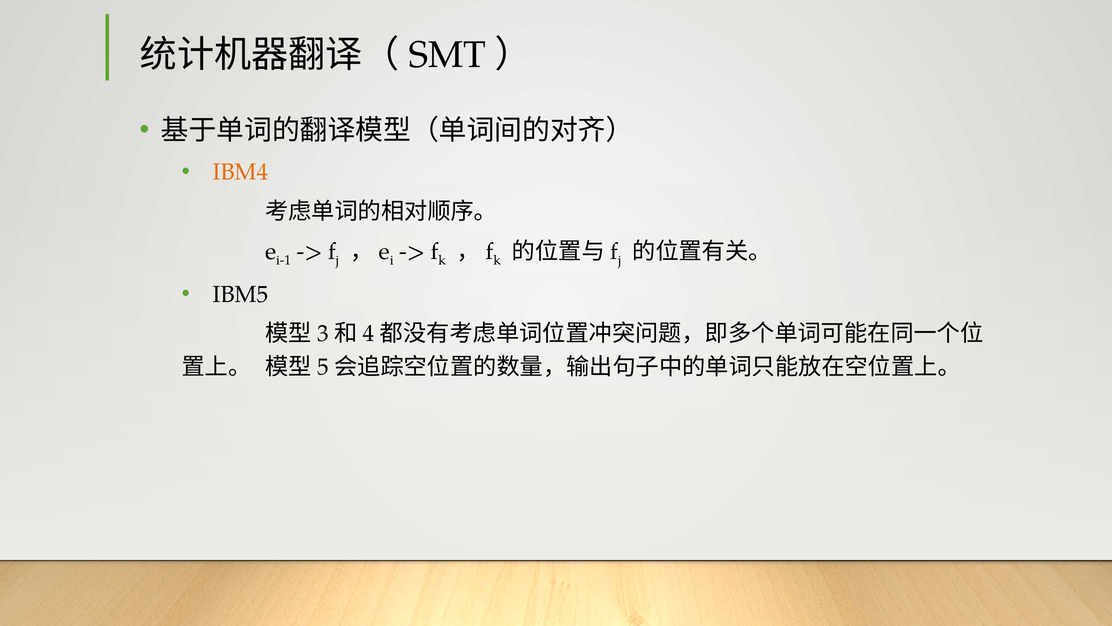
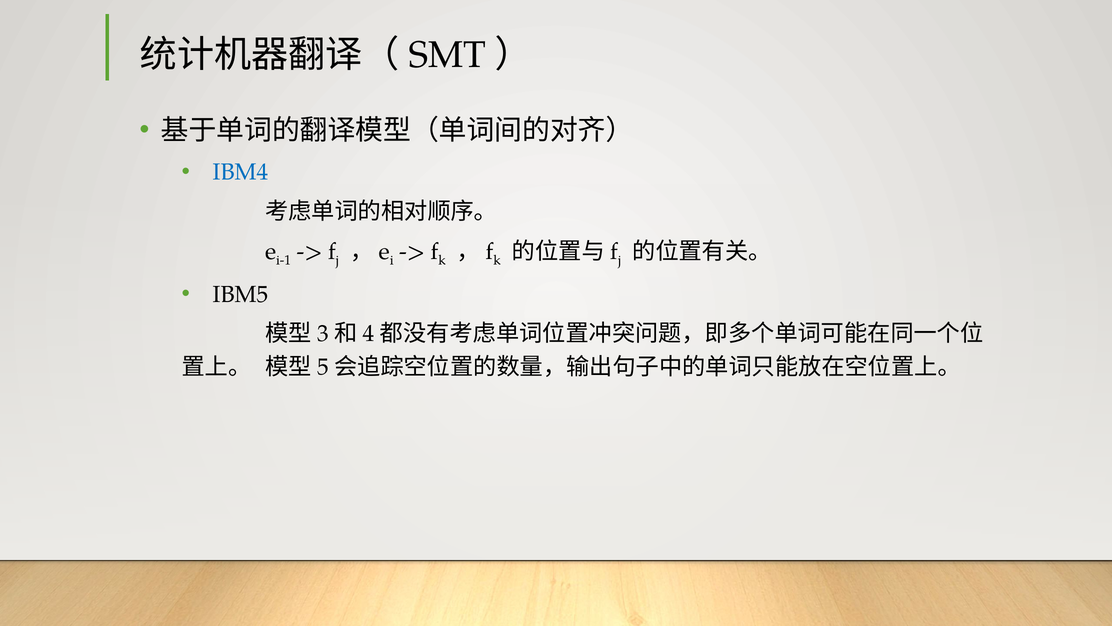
IBM4 colour: orange -> blue (241, 172)
